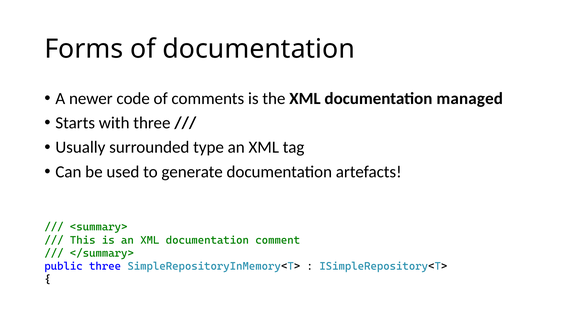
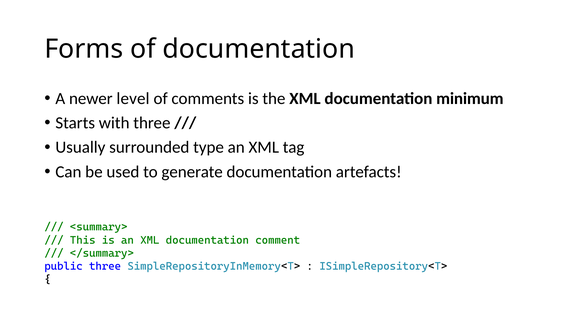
code: code -> level (133, 99)
managed: managed -> minimum (470, 99)
